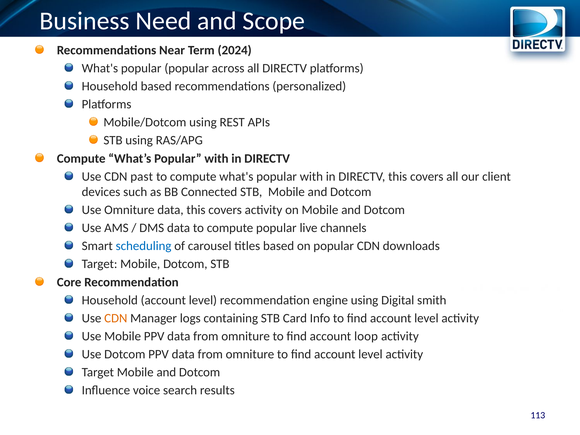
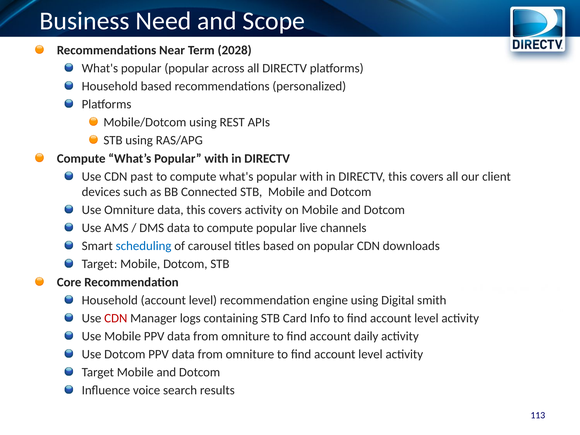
2024: 2024 -> 2028 (235, 50)
CDN colour: orange -> red (116, 318)
loop: loop -> daily (366, 336)
